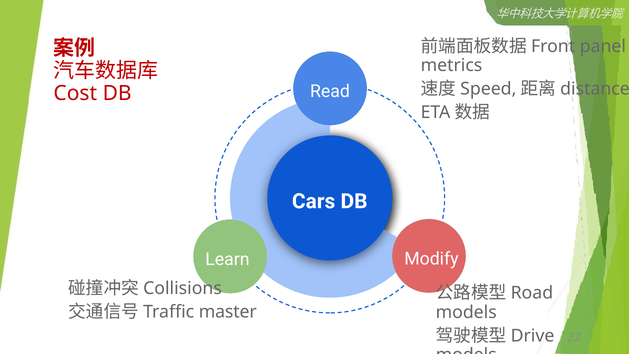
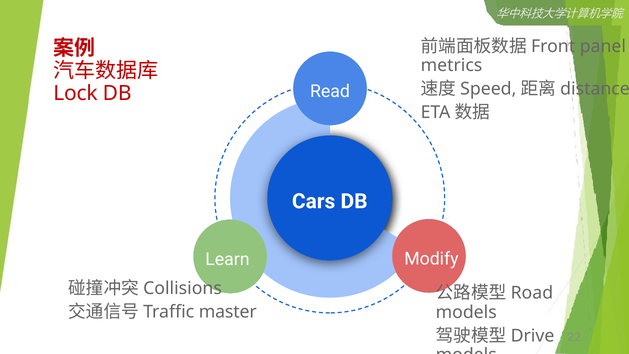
Cost: Cost -> Lock (75, 94)
